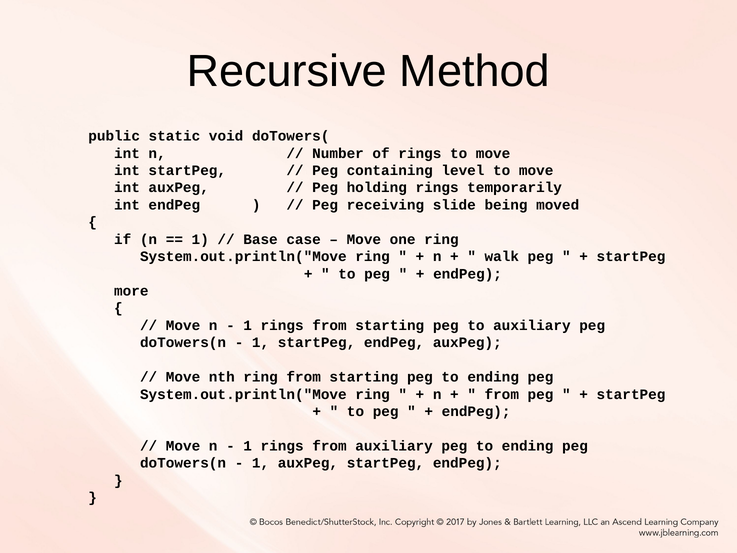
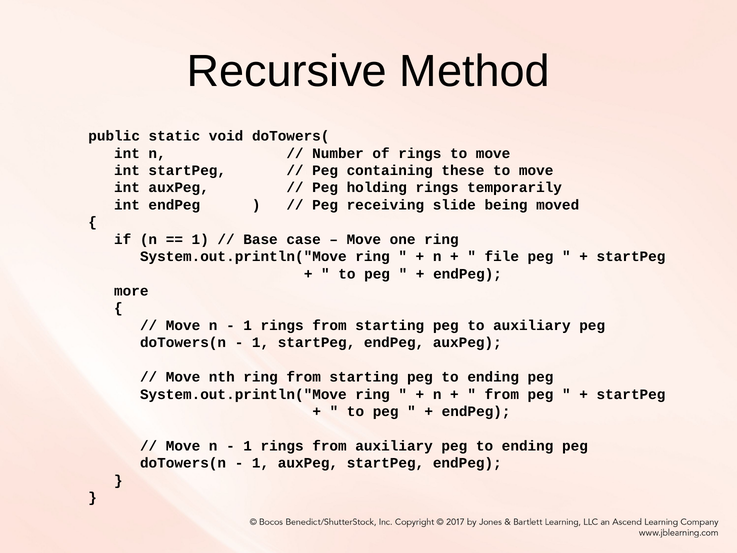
level: level -> these (463, 170)
walk: walk -> file (502, 256)
